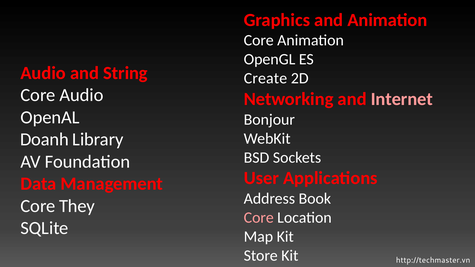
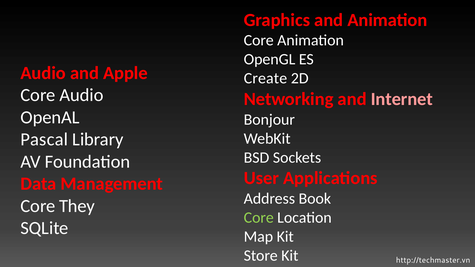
String: String -> Apple (125, 73)
Doanh: Doanh -> Pascal (44, 140)
Core colour: pink -> light green (259, 218)
